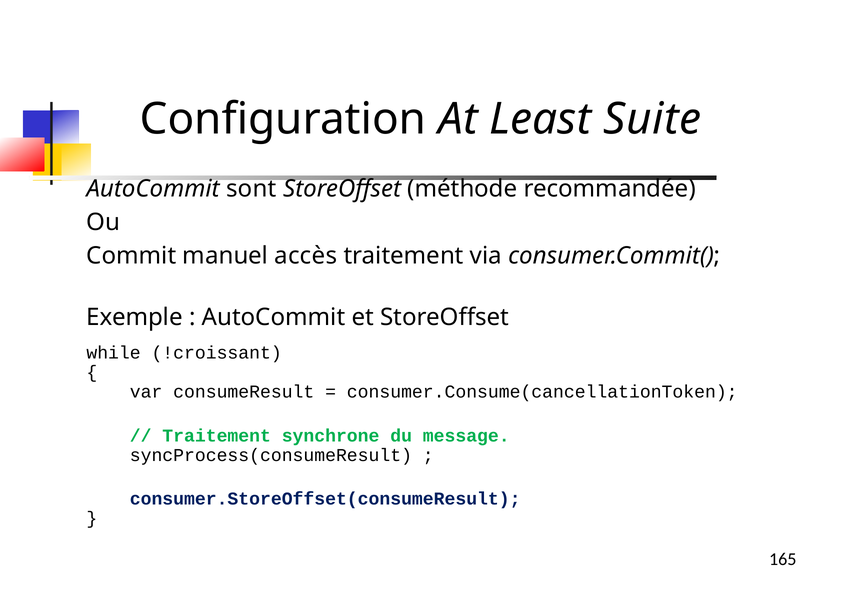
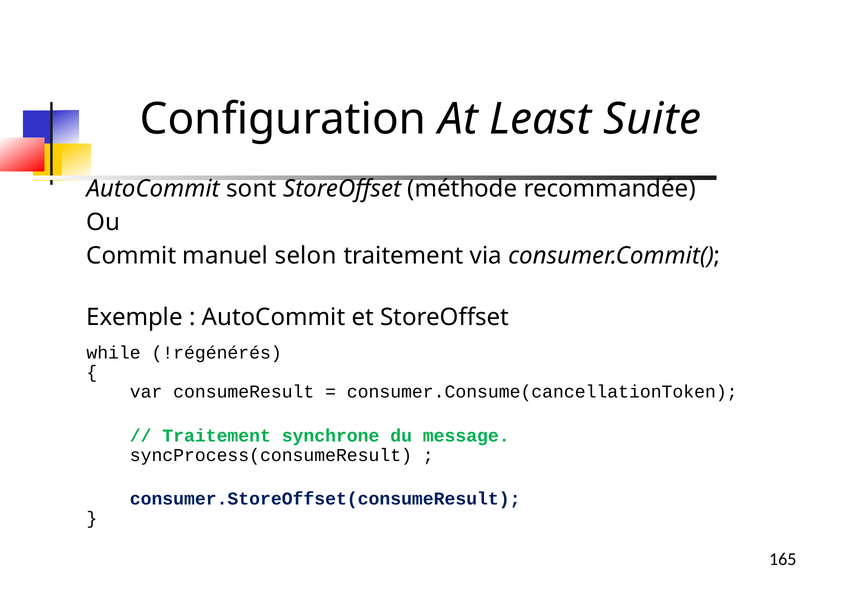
accès: accès -> selon (306, 256)
!croissant: !croissant -> !régénérés (217, 353)
